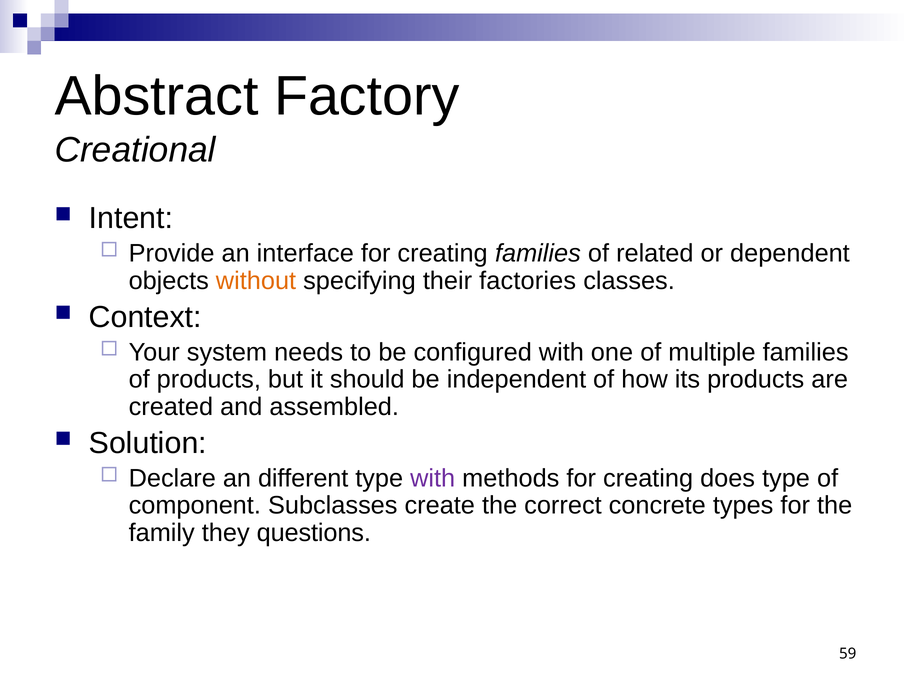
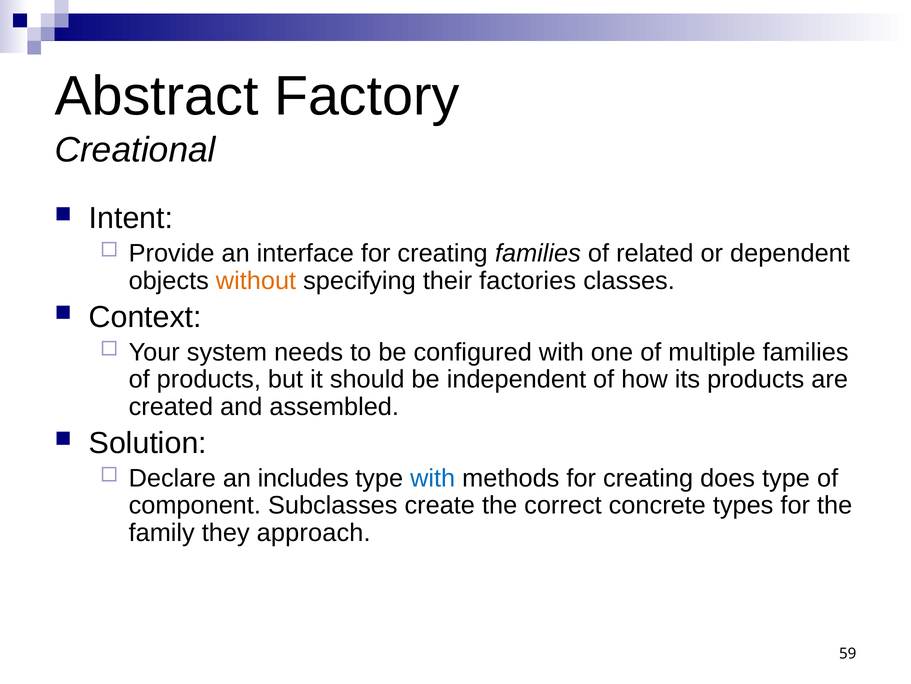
different: different -> includes (303, 478)
with colour: purple -> blue (433, 478)
questions: questions -> approach (314, 532)
